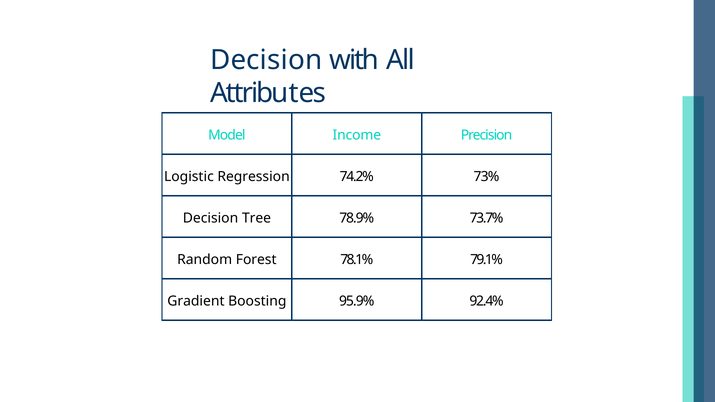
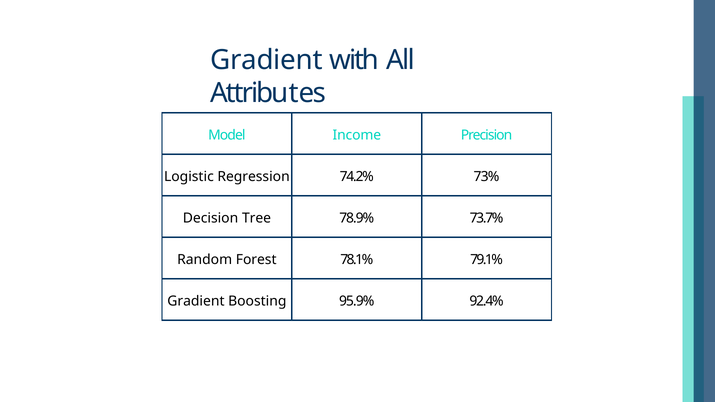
Decision: Decision -> Gradient (266, 60)
